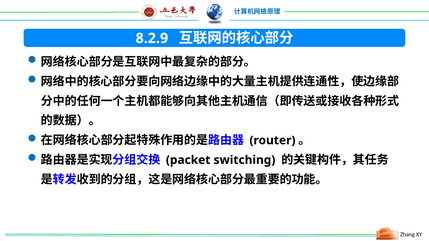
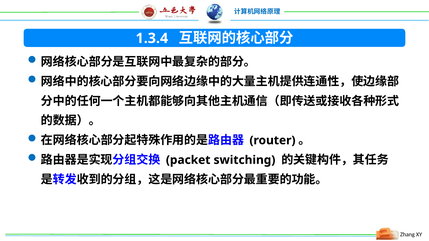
8.2.9: 8.2.9 -> 1.3.4 (152, 38)
